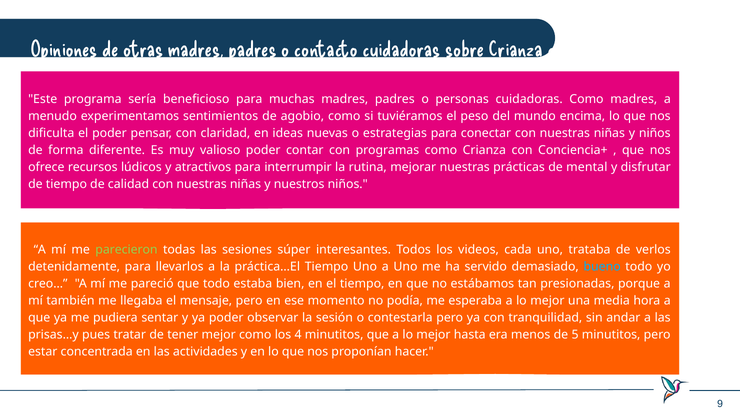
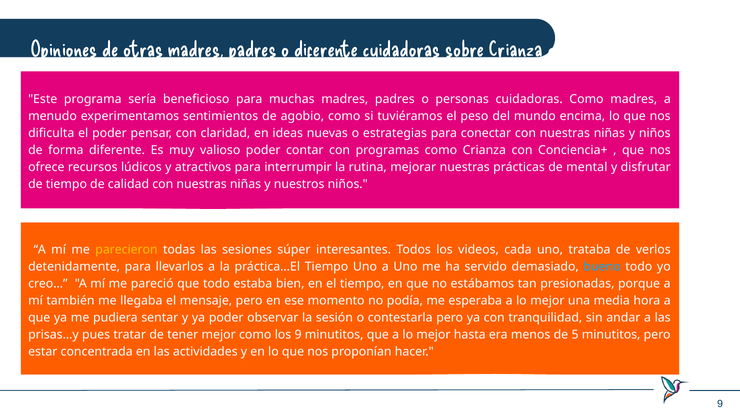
o contacto: contacto -> diferente (326, 50)
parecieron colour: light green -> yellow (126, 250)
los 4: 4 -> 9 (298, 335)
